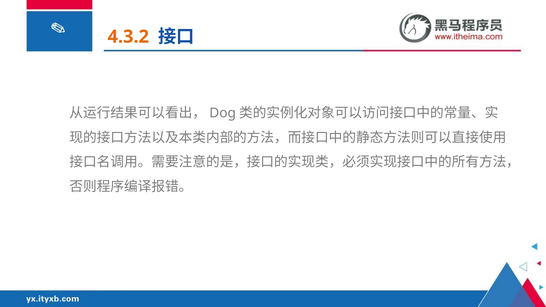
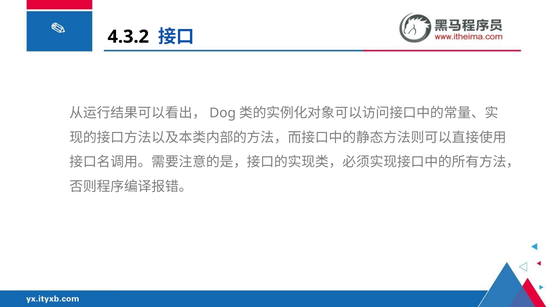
4.3.2 colour: orange -> black (128, 37)
